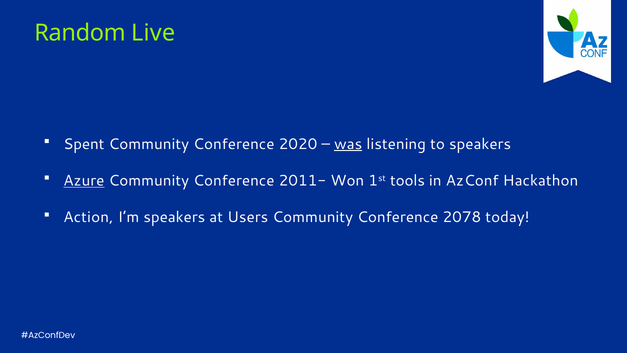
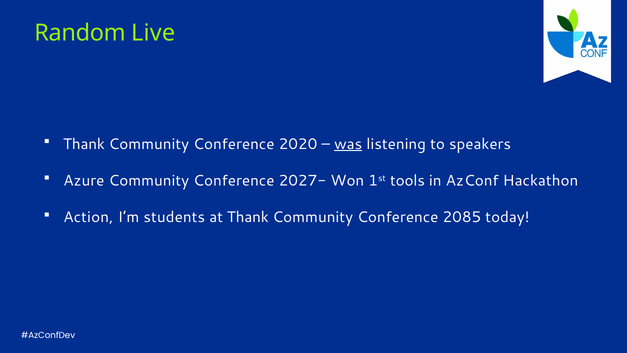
Spent: Spent -> Thank (84, 144)
Azure underline: present -> none (84, 181)
2011-: 2011- -> 2027- (302, 181)
I’m speakers: speakers -> students (174, 217)
at Users: Users -> Thank (248, 217)
2078: 2078 -> 2085 (462, 217)
